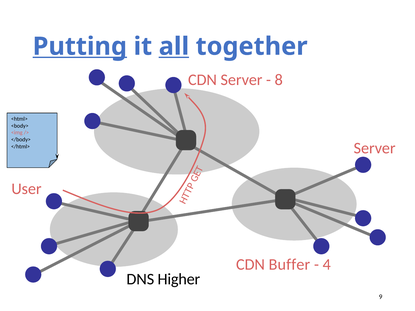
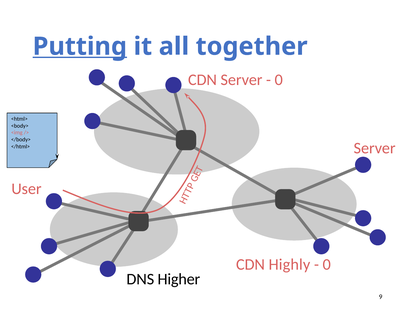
all underline: present -> none (174, 46)
8: 8 -> 0 (279, 80)
Buffer: Buffer -> Highly (289, 265)
4: 4 -> 0 (327, 265)
